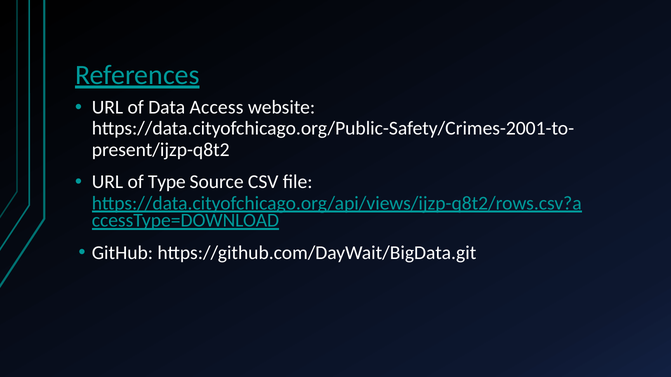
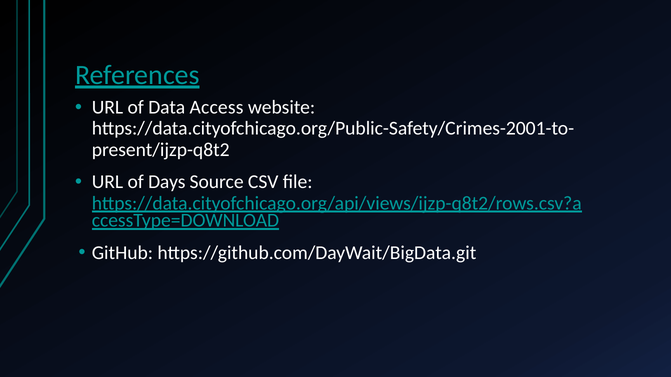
Type: Type -> Days (167, 182)
